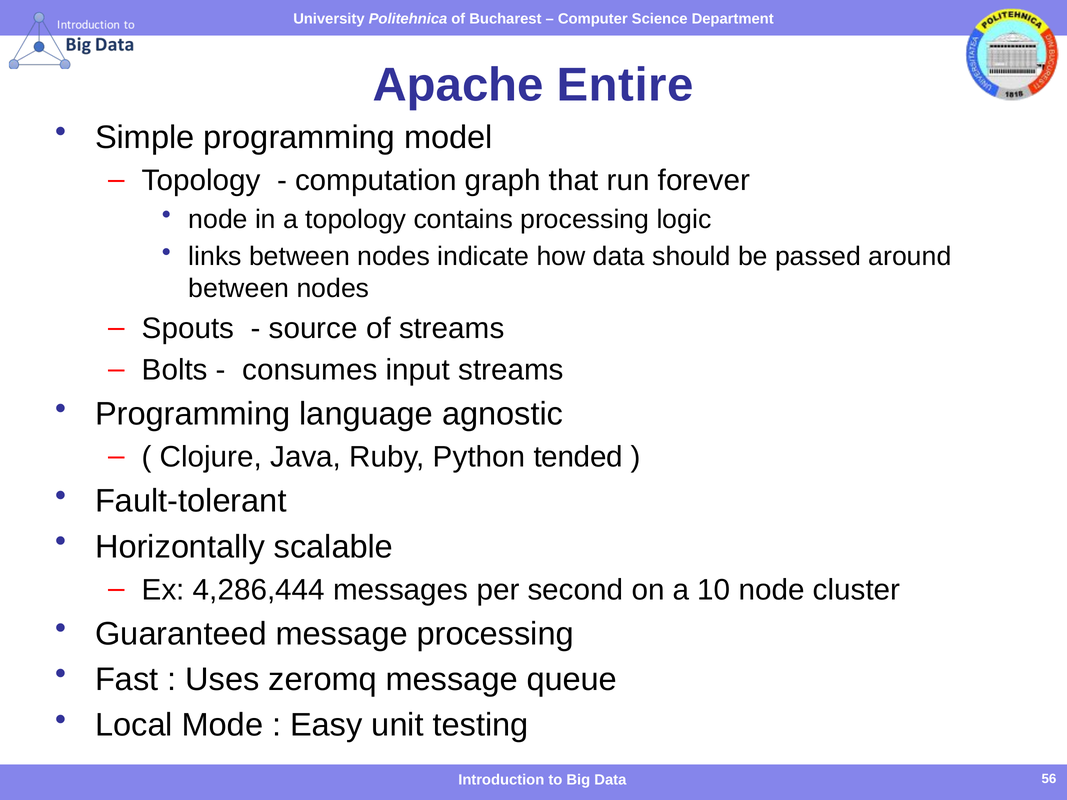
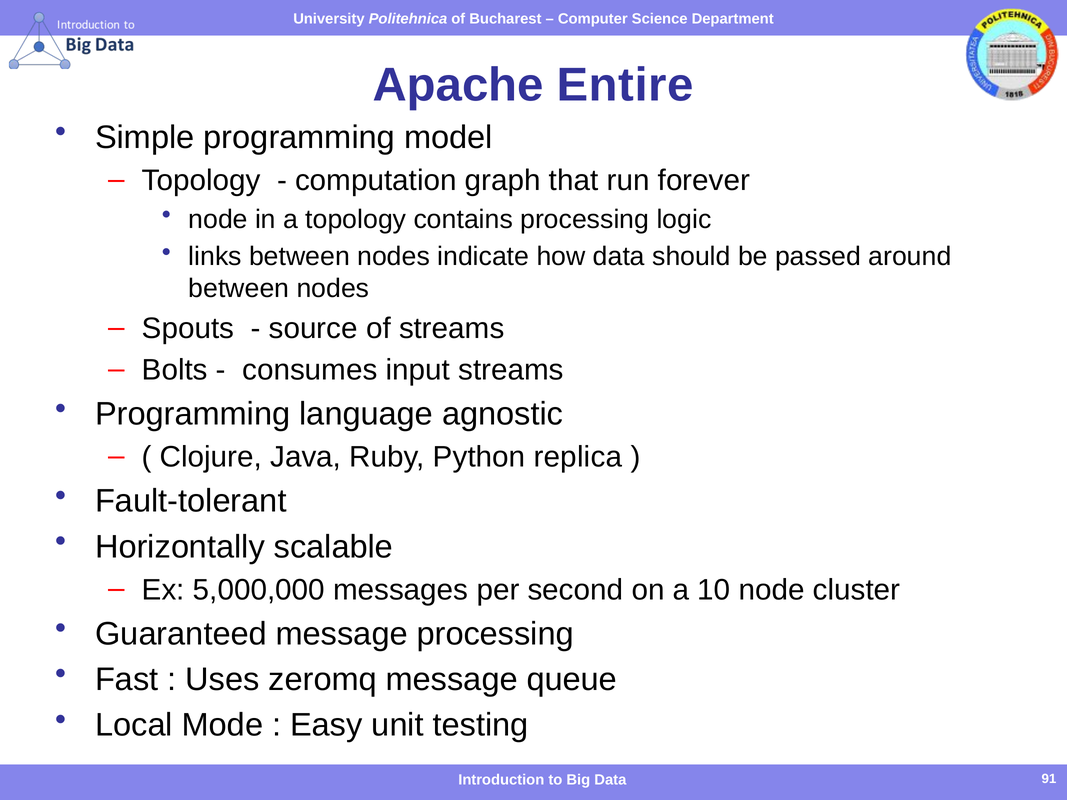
tended: tended -> replica (578, 457)
4,286,444: 4,286,444 -> 5,000,000 (259, 590)
56: 56 -> 91 (1049, 779)
